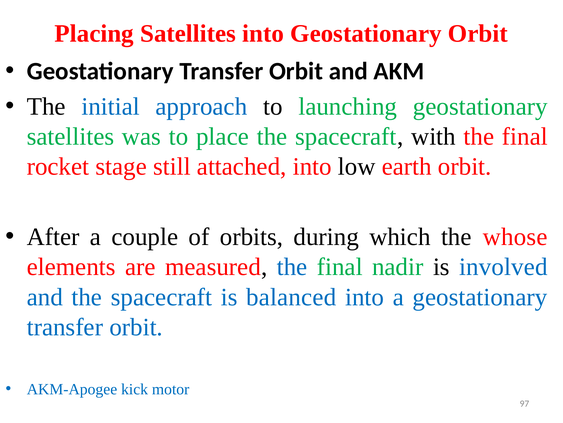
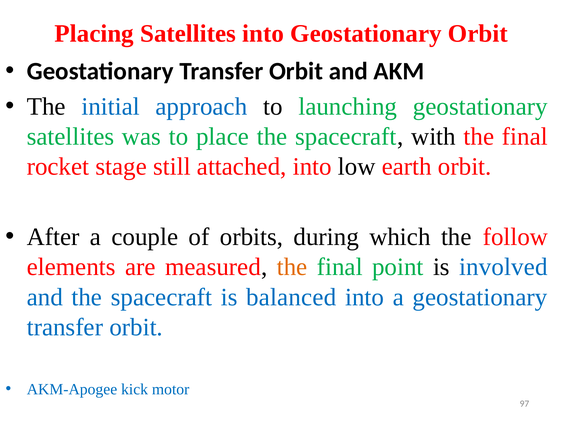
whose: whose -> follow (515, 237)
the colour: blue -> orange (292, 267)
nadir: nadir -> point (398, 267)
